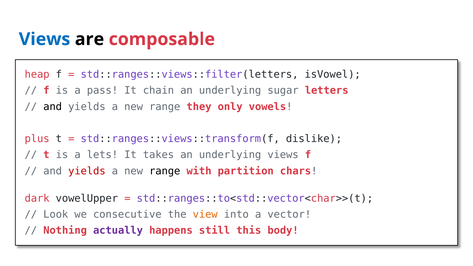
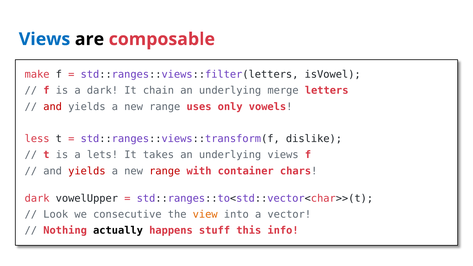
heap: heap -> make (37, 74)
a pass: pass -> dark (102, 91)
sugar: sugar -> merge (283, 91)
and colour: black -> red (53, 107)
they: they -> uses (199, 107)
plus: plus -> less (37, 139)
range colour: black -> red (165, 171)
partition: partition -> container (246, 171)
actually colour: purple -> black (118, 231)
still: still -> stuff (215, 231)
body: body -> info (283, 231)
